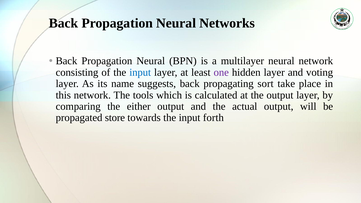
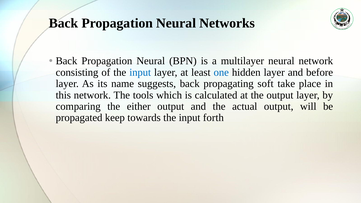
one colour: purple -> blue (221, 72)
voting: voting -> before (320, 72)
sort: sort -> soft (266, 84)
store: store -> keep (115, 118)
